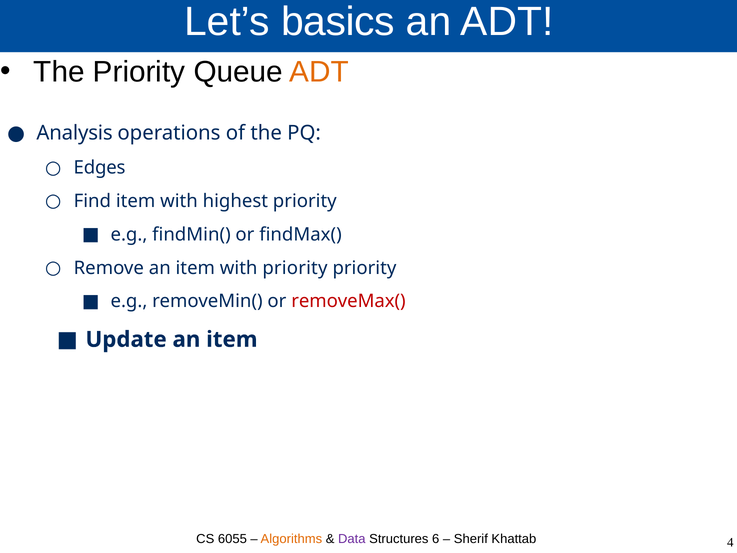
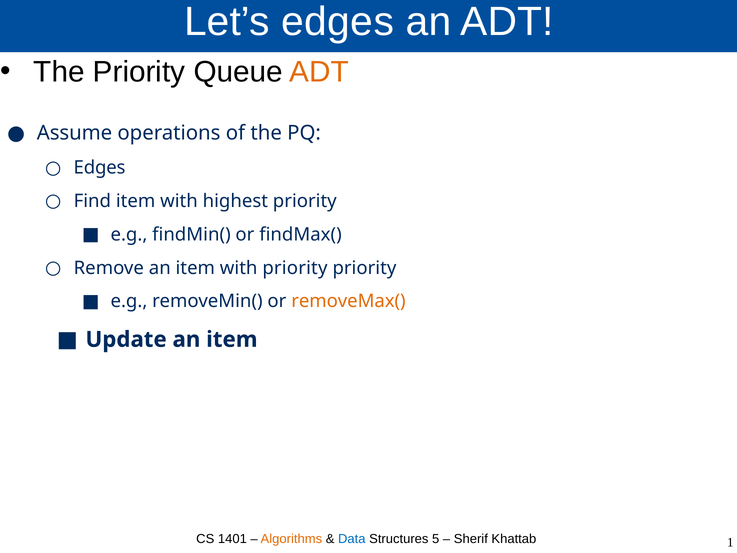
Let’s basics: basics -> edges (338, 22)
Analysis: Analysis -> Assume (75, 133)
removeMax( colour: red -> orange (348, 301)
6055: 6055 -> 1401 (232, 539)
Data colour: purple -> blue (352, 539)
6: 6 -> 5 (436, 539)
4: 4 -> 1 (730, 542)
